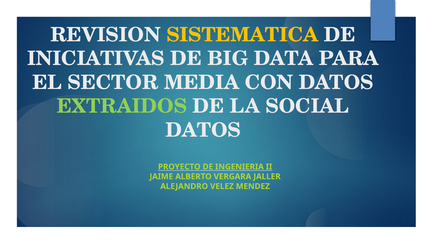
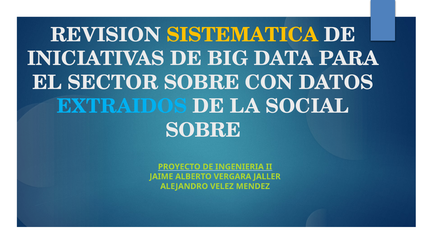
SECTOR MEDIA: MEDIA -> SOBRE (202, 82)
EXTRAIDOS colour: light green -> light blue (122, 106)
DATOS: DATOS -> SOBRE (203, 130)
